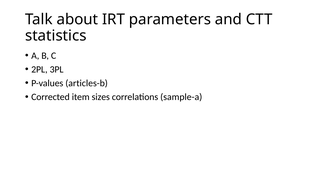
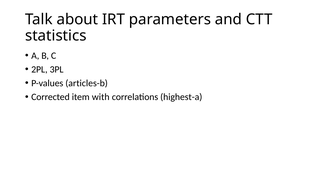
sizes: sizes -> with (101, 97)
sample-a: sample-a -> highest-a (181, 97)
